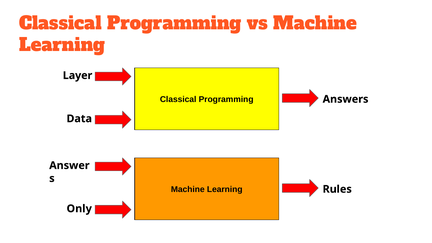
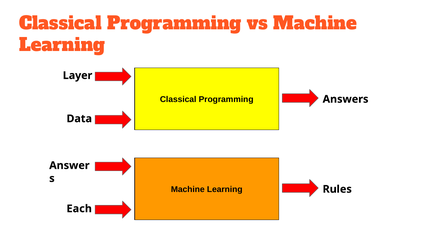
Only: Only -> Each (79, 209)
